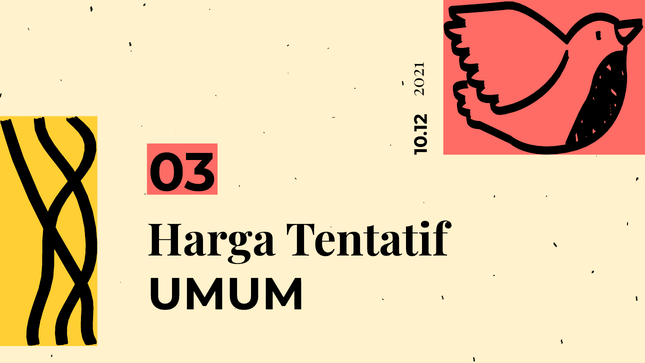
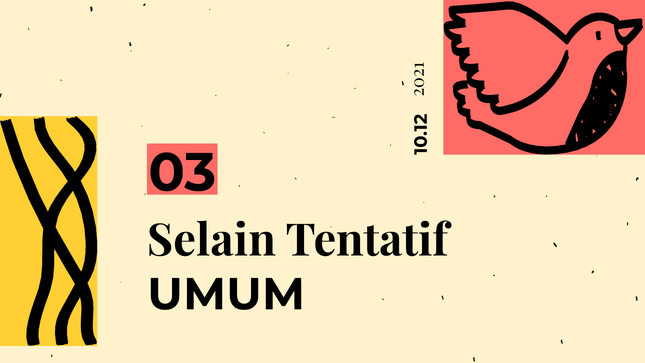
Harga: Harga -> Selain (211, 241)
